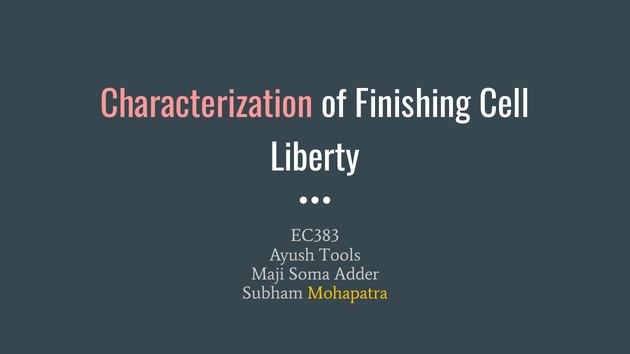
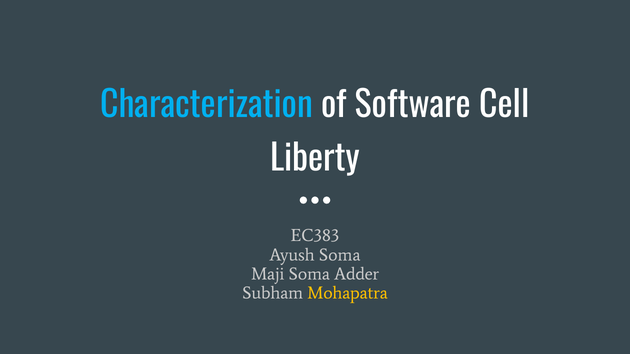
Characterization colour: pink -> light blue (207, 106)
Finishing: Finishing -> Software (413, 106)
Ayush Tools: Tools -> Soma (340, 255)
